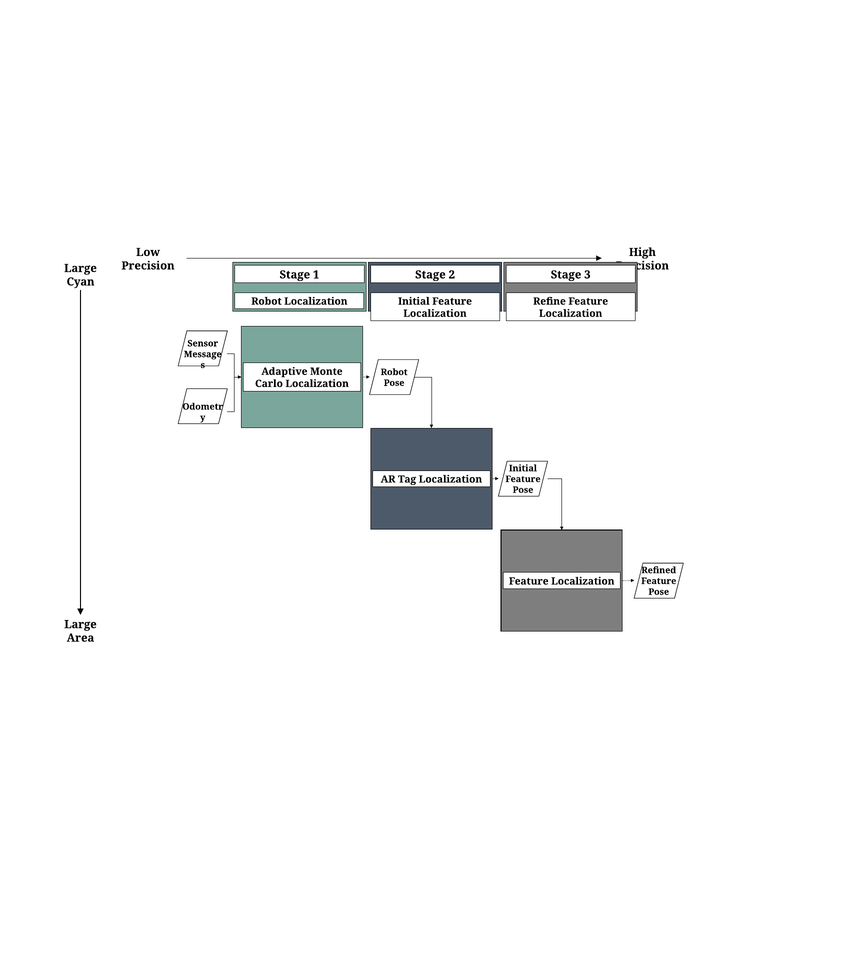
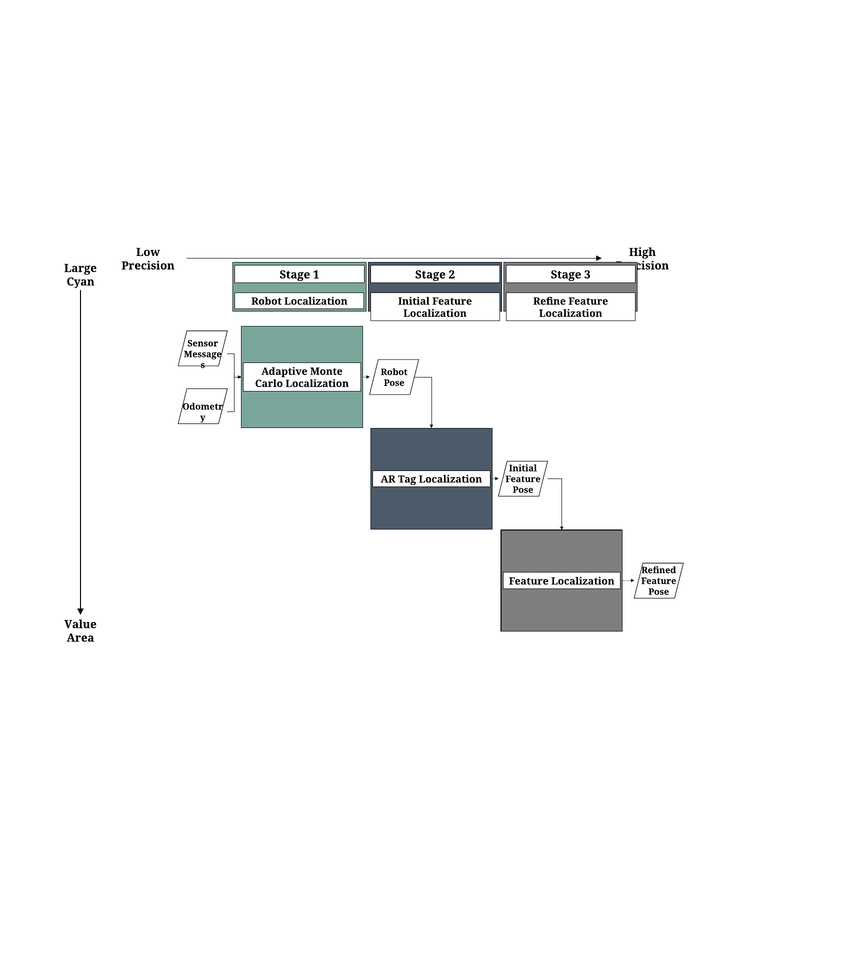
Large: Large -> Value (80, 624)
